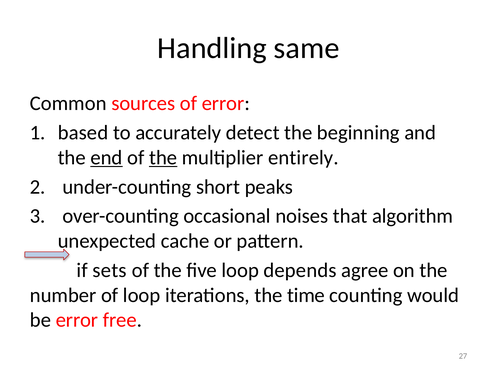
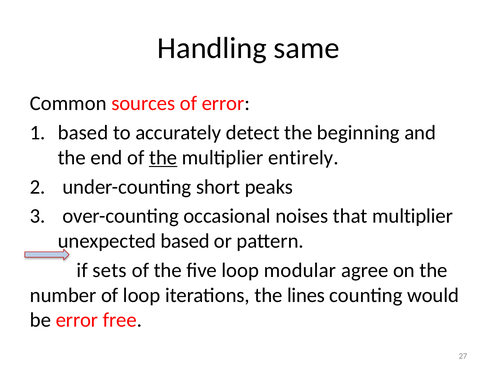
end underline: present -> none (106, 157)
that algorithm: algorithm -> multiplier (413, 216)
unexpected cache: cache -> based (185, 241)
depends: depends -> modular (300, 270)
time: time -> lines (306, 295)
